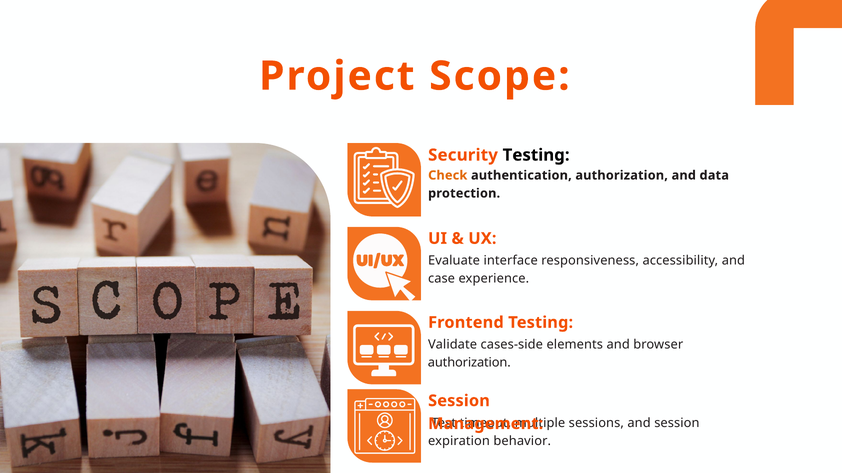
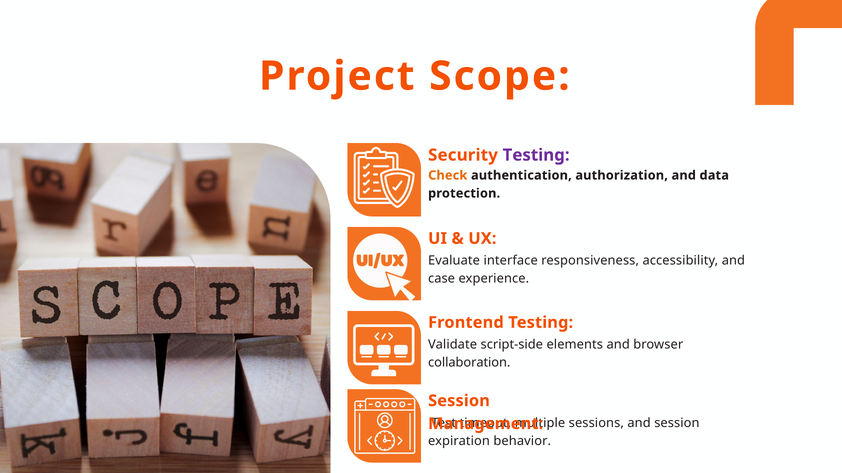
Testing colour: black -> purple (536, 155)
cases-side: cases-side -> script-side (512, 345)
authorization: authorization -> collaboration (469, 363)
